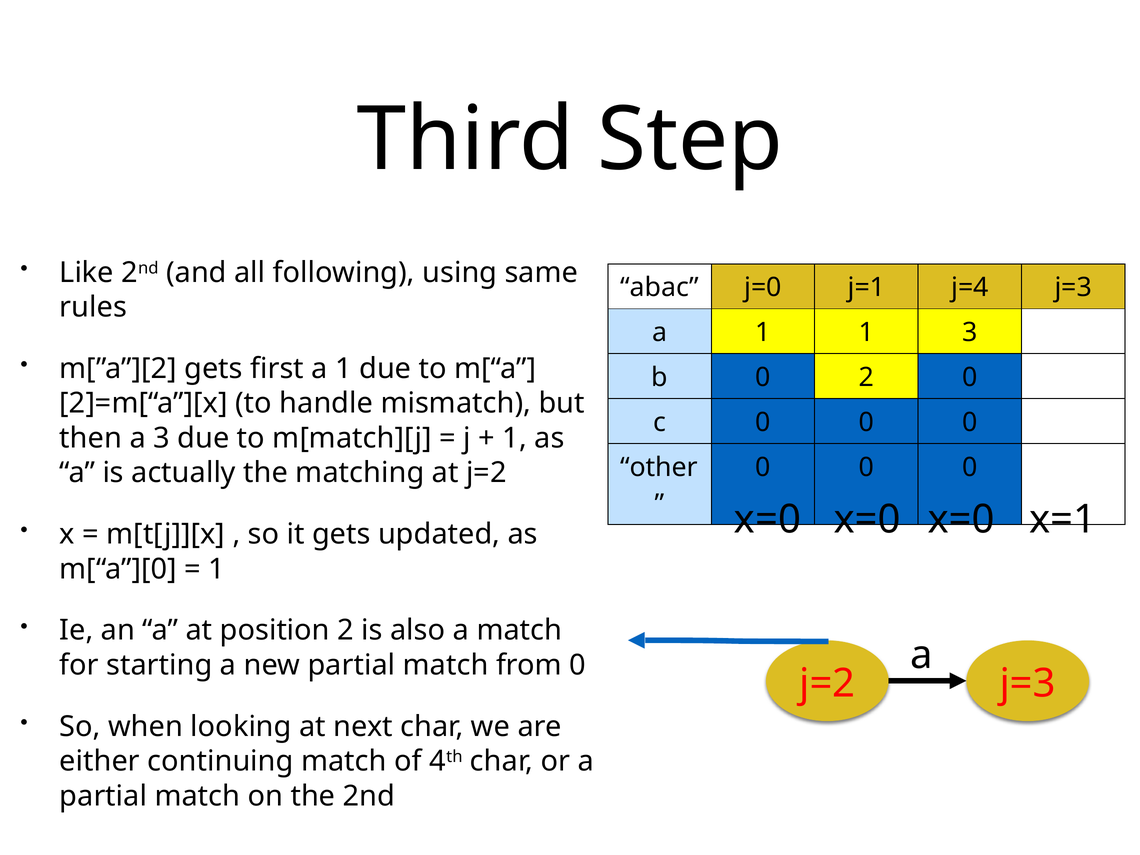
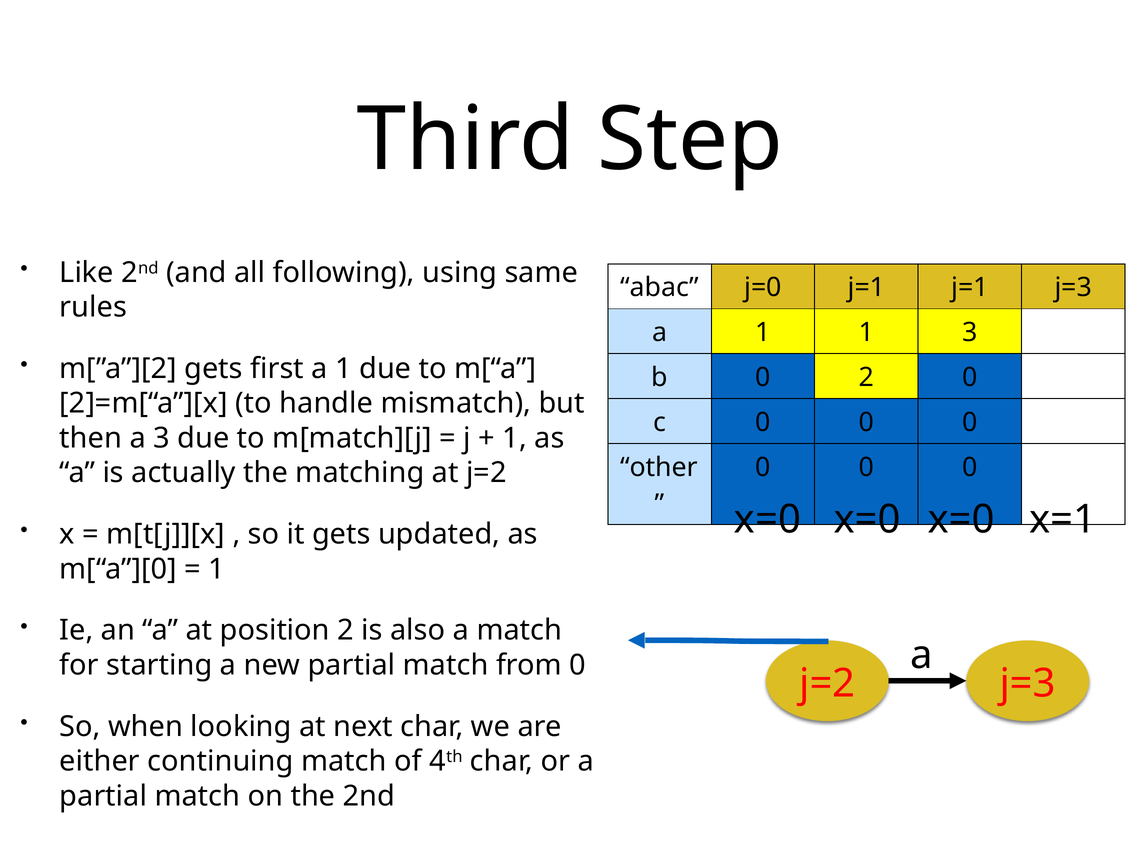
j=1 j=4: j=4 -> j=1 (970, 288)
